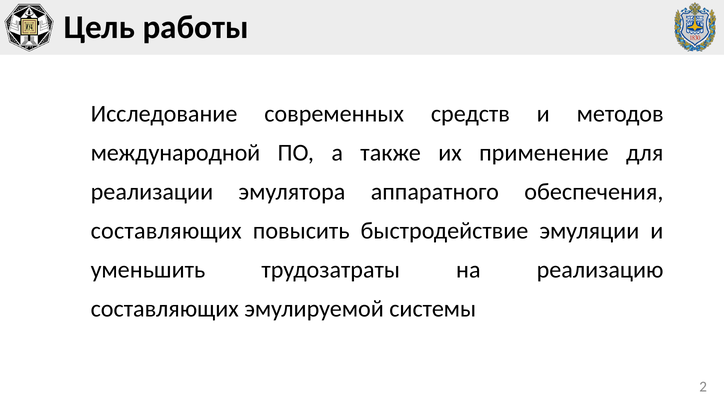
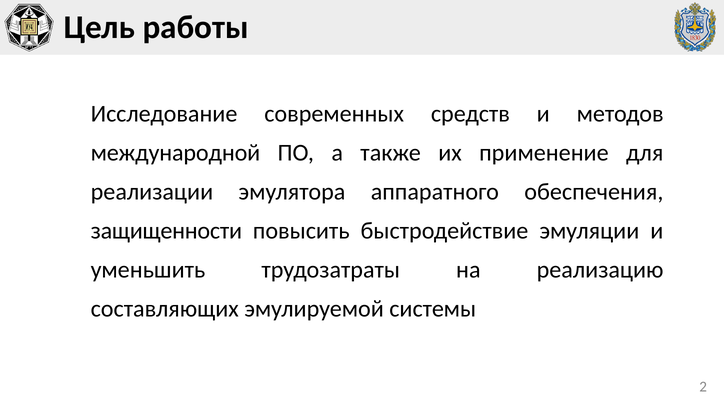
составляющих: составляющих -> защищенности (166, 231)
